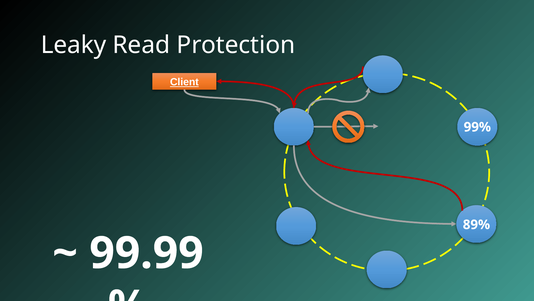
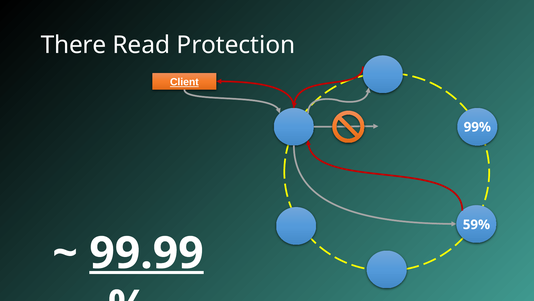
Leaky: Leaky -> There (73, 45)
89%: 89% -> 59% (476, 224)
99.99 underline: none -> present (146, 253)
